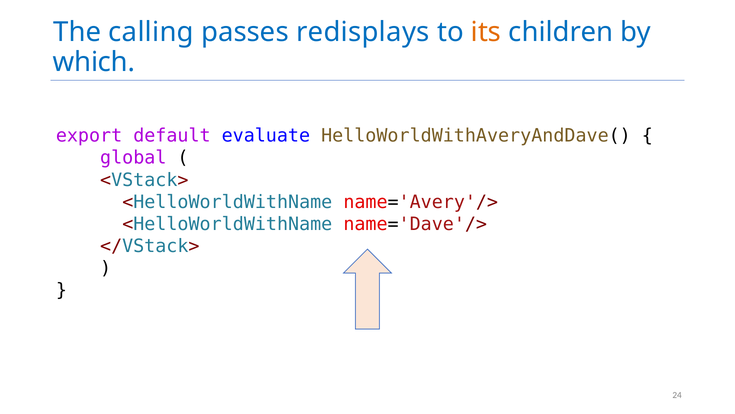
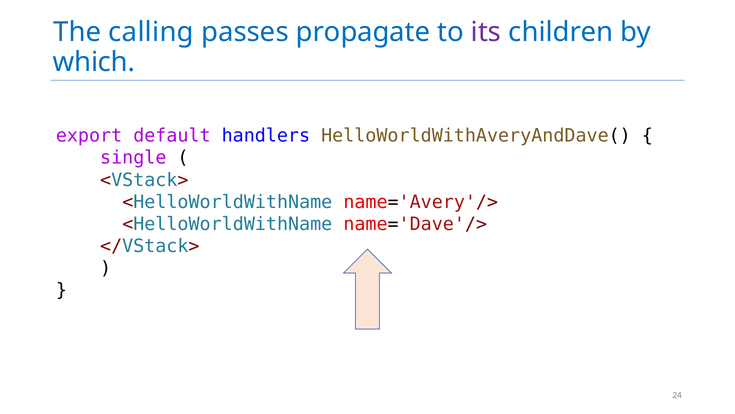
redisplays: redisplays -> propagate (363, 32)
its colour: orange -> purple (486, 32)
evaluate: evaluate -> handlers (266, 136)
global: global -> single (133, 158)
